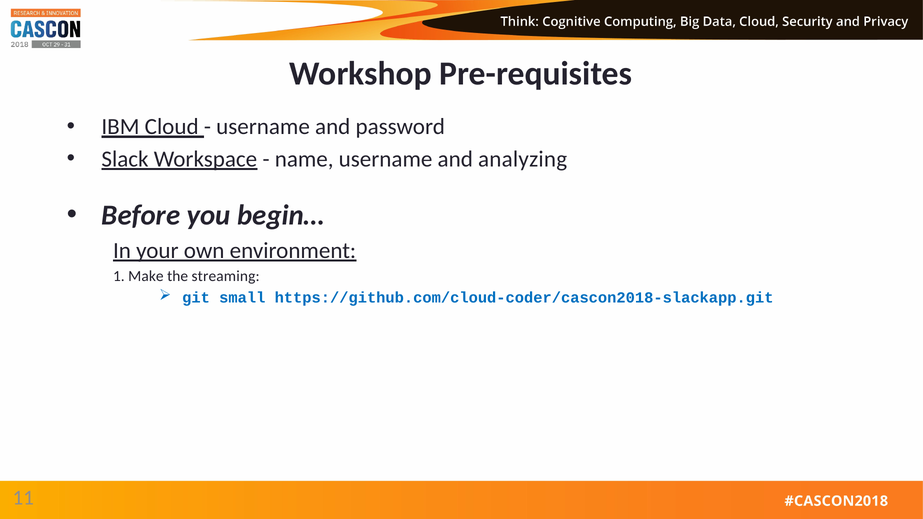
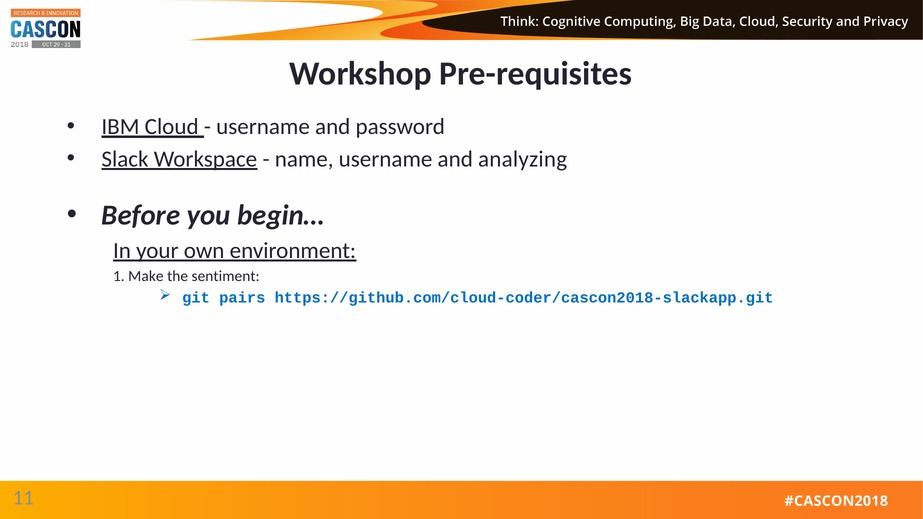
streaming: streaming -> sentiment (226, 276)
small: small -> pairs (242, 298)
